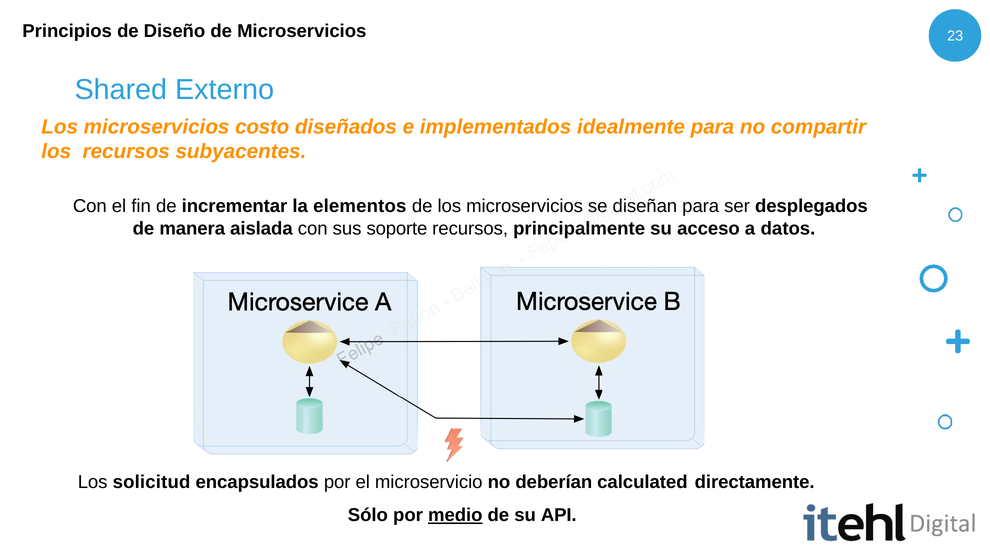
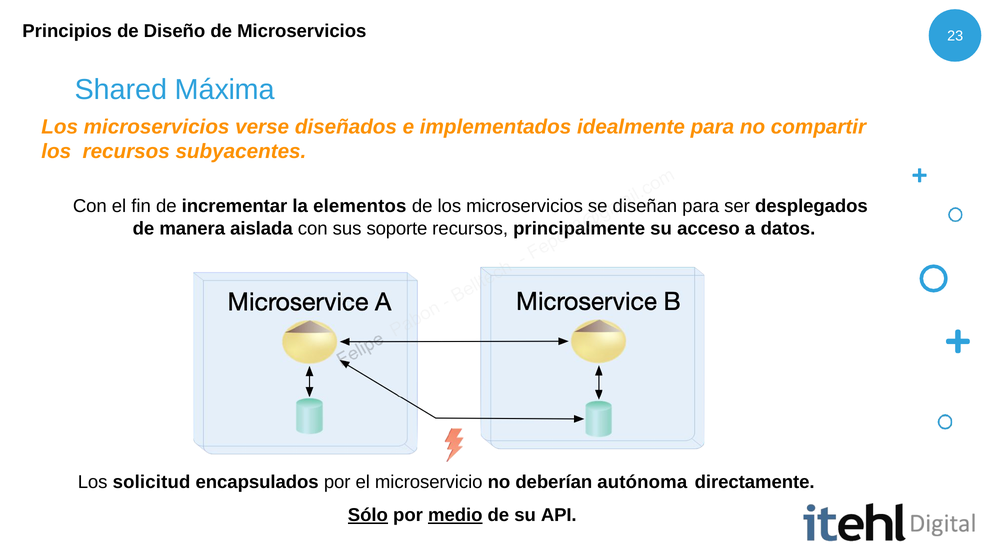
Externo: Externo -> Máxima (225, 90)
costo: costo -> verse (262, 127)
calculated: calculated -> autónoma (642, 482)
Sólo underline: none -> present (368, 515)
